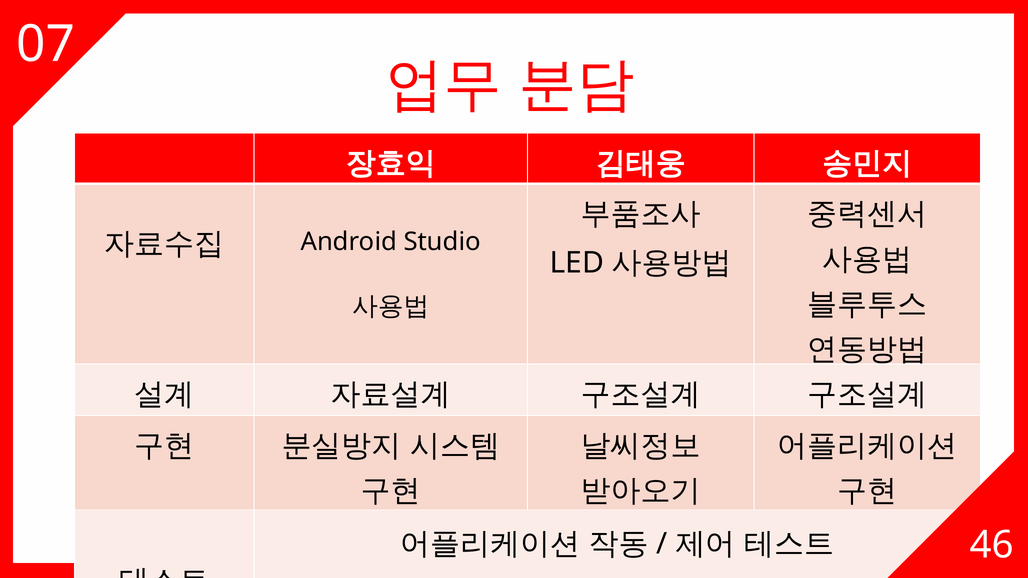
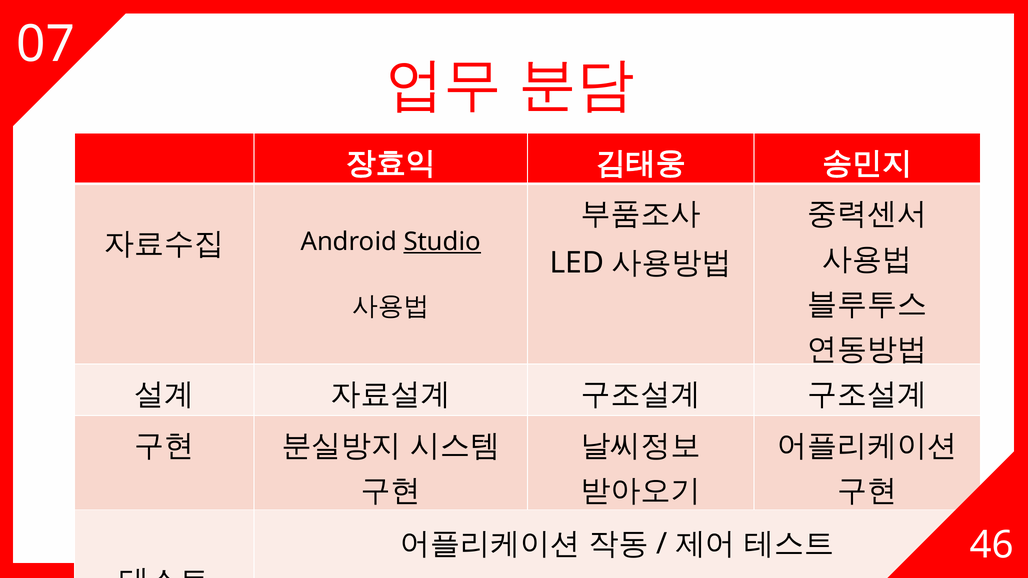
Studio underline: none -> present (442, 242)
